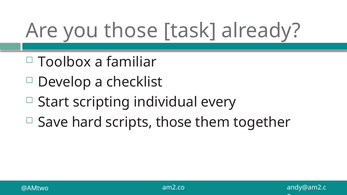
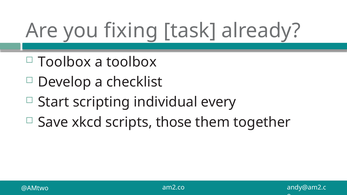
you those: those -> fixing (131, 31)
a familiar: familiar -> toolbox (131, 62)
hard: hard -> xkcd (87, 122)
